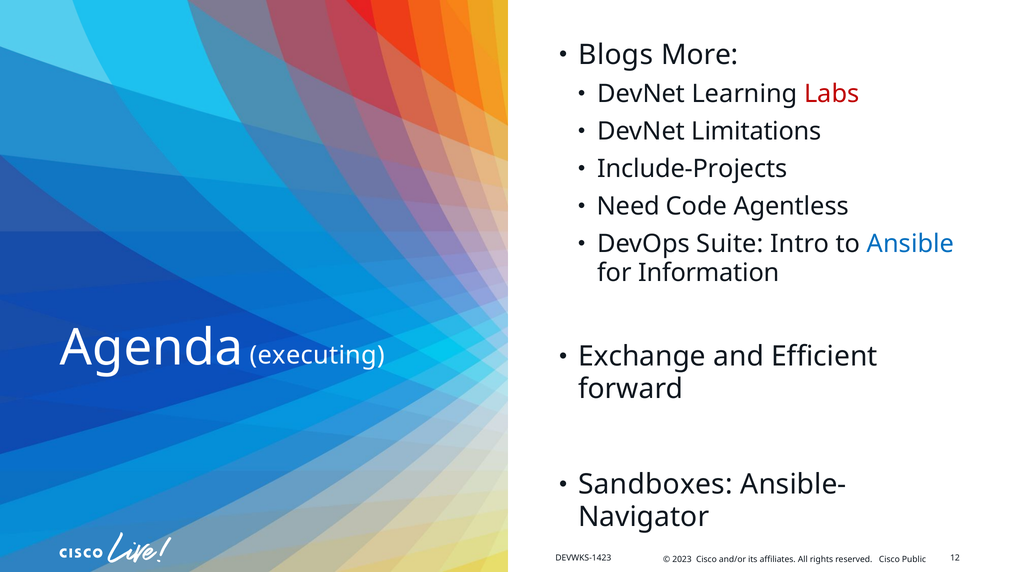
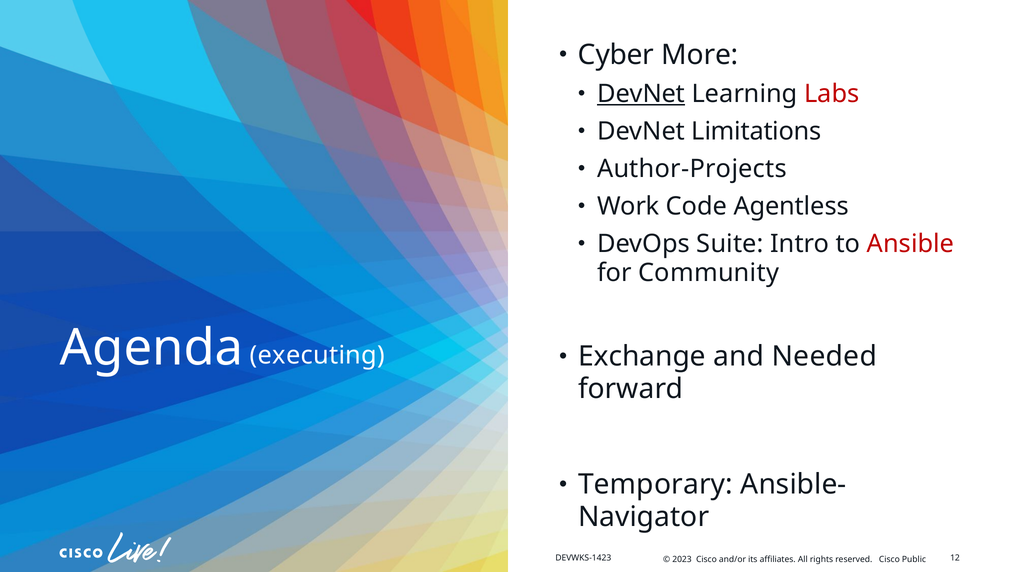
Blogs: Blogs -> Cyber (616, 55)
DevNet underline: none -> present (641, 94)
Include-Projects: Include-Projects -> Author-Projects (692, 169)
Need: Need -> Work (628, 206)
Ansible colour: blue -> red (910, 244)
Information: Information -> Community (709, 273)
Efficient: Efficient -> Needed (824, 356)
Sandboxes: Sandboxes -> Temporary (655, 484)
